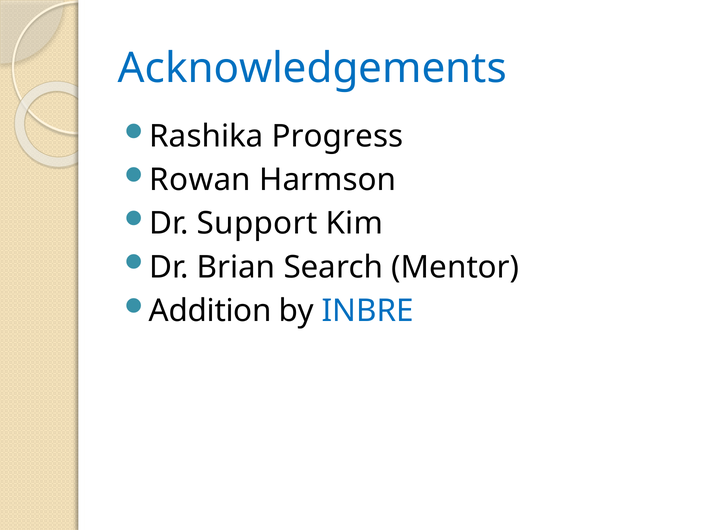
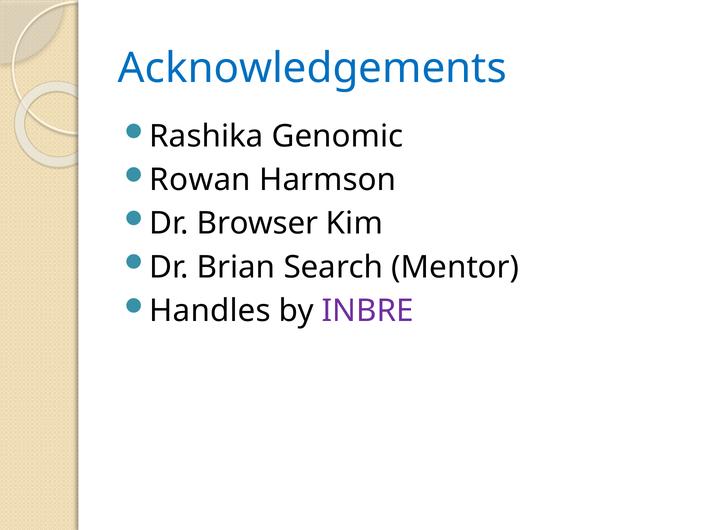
Progress: Progress -> Genomic (338, 136)
Support: Support -> Browser (257, 224)
Addition: Addition -> Handles (210, 311)
INBRE colour: blue -> purple (368, 311)
